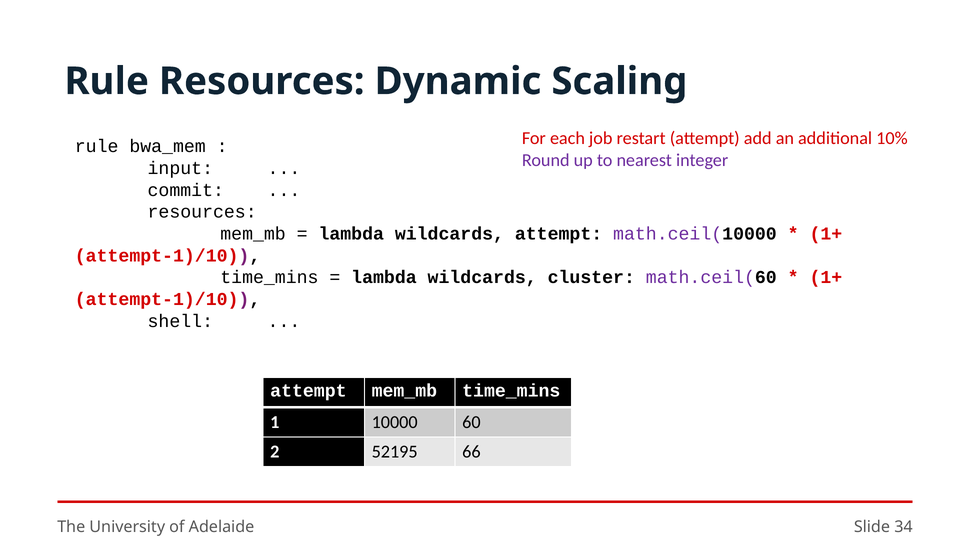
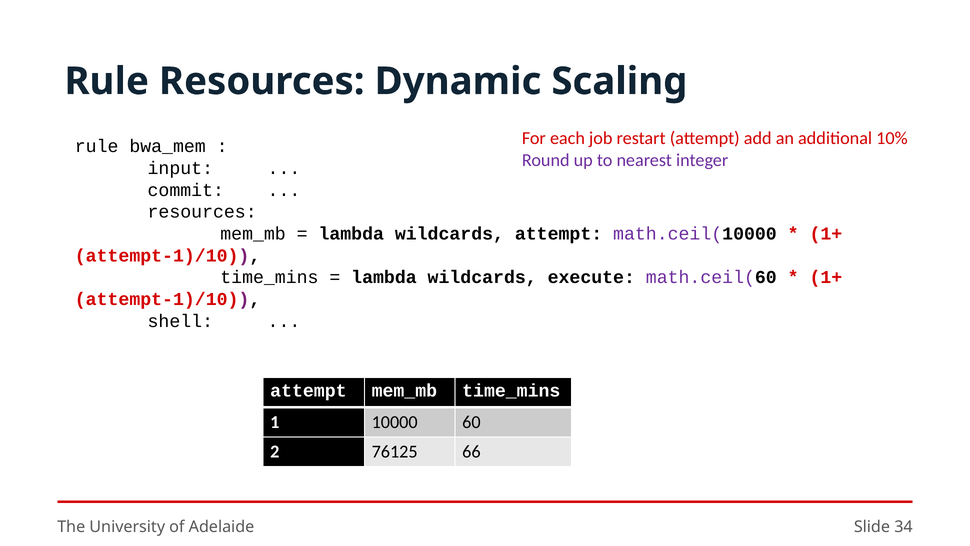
cluster: cluster -> execute (591, 277)
52195: 52195 -> 76125 (395, 451)
